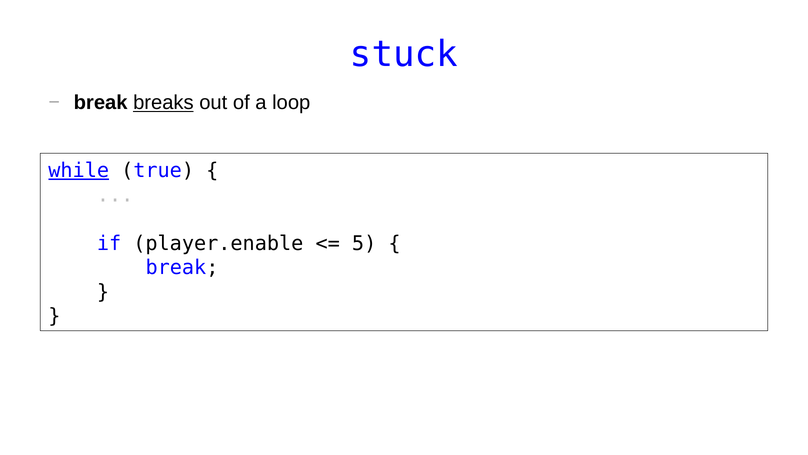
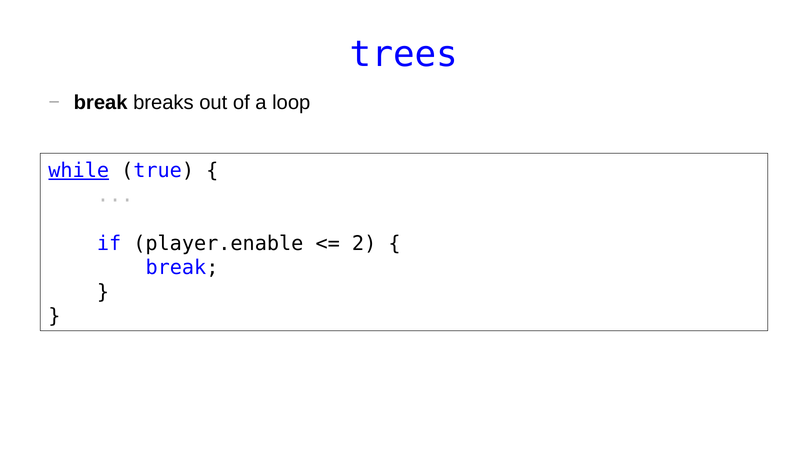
stuck: stuck -> trees (404, 54)
breaks underline: present -> none (163, 103)
5: 5 -> 2 (364, 243)
